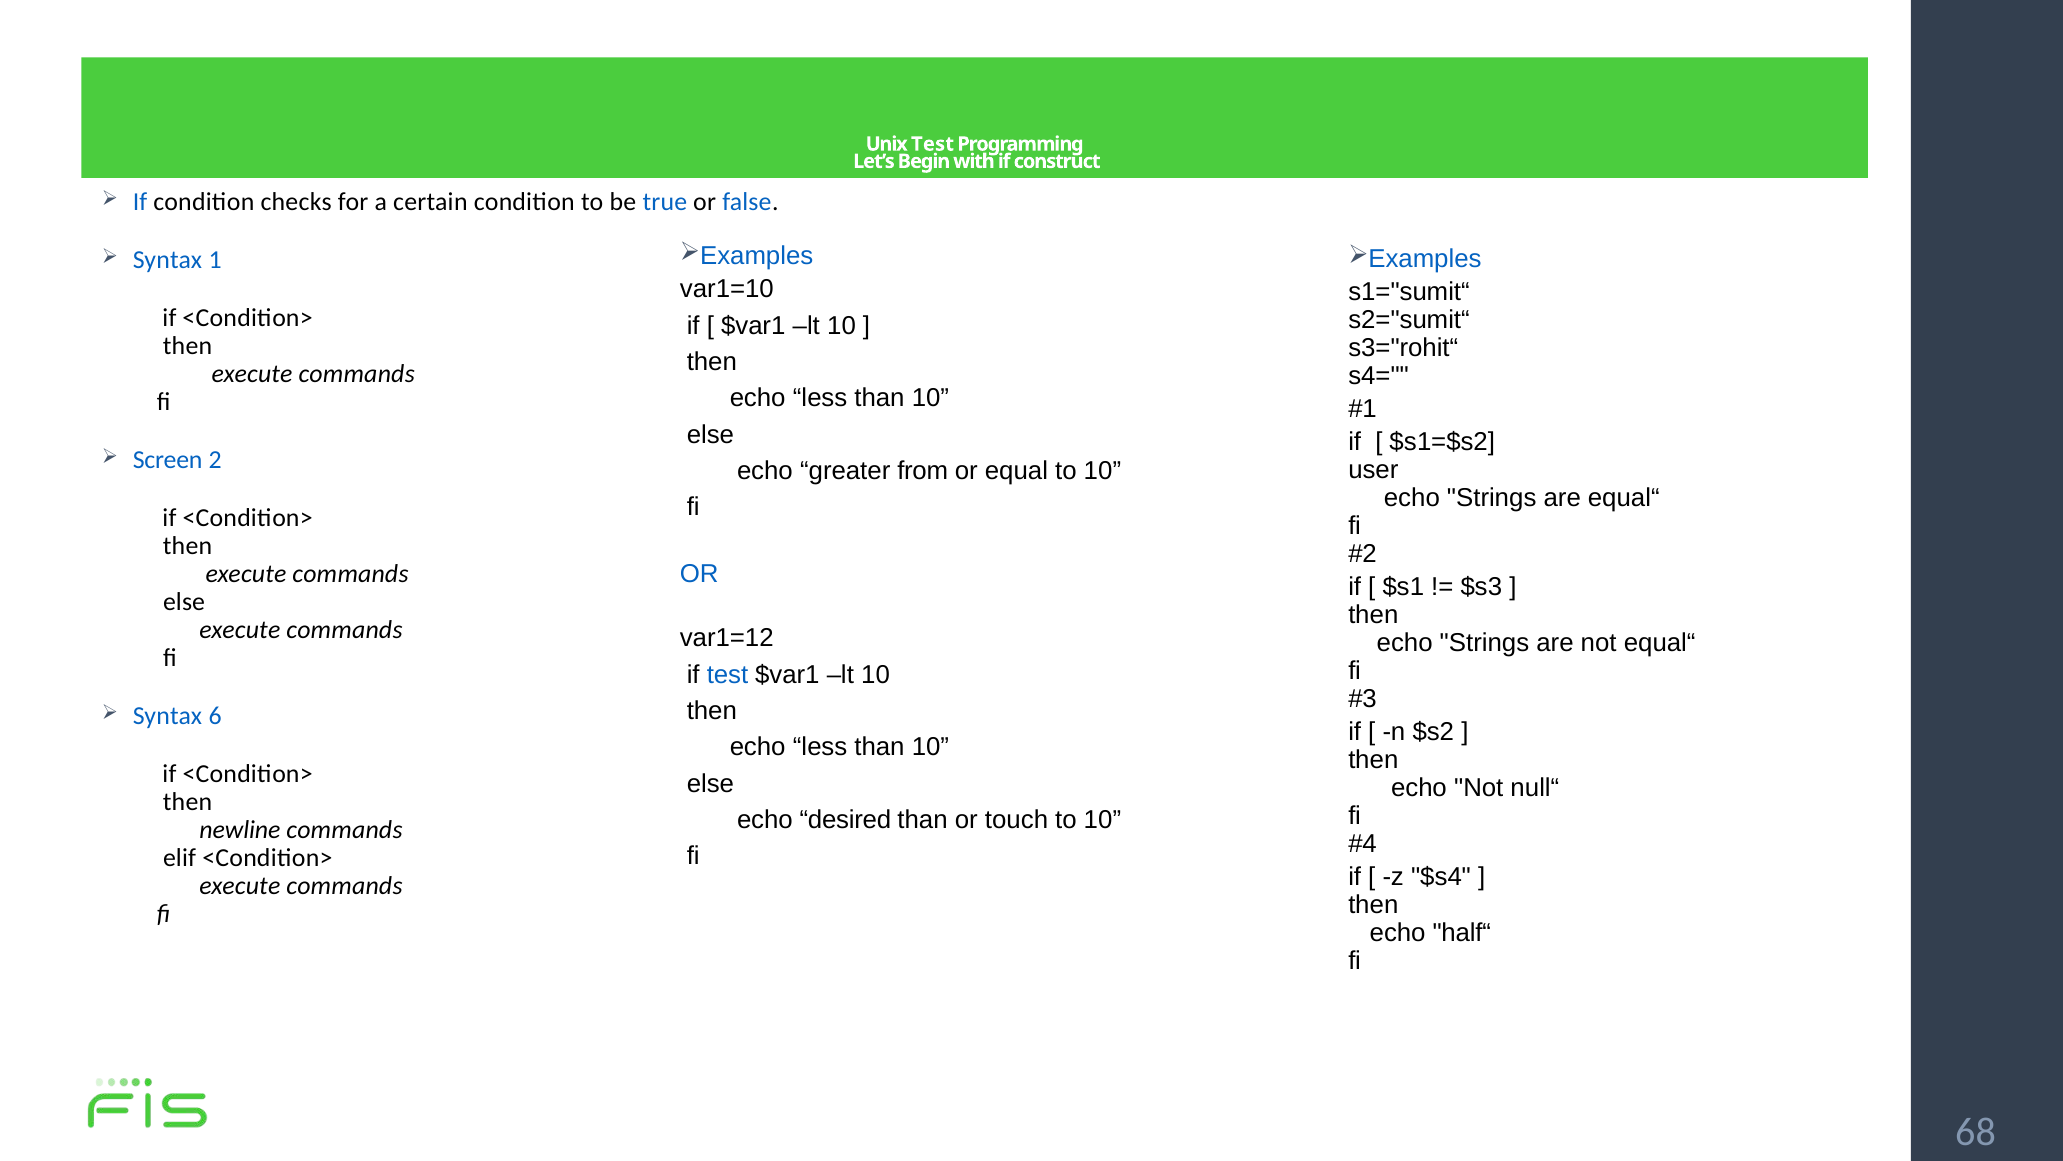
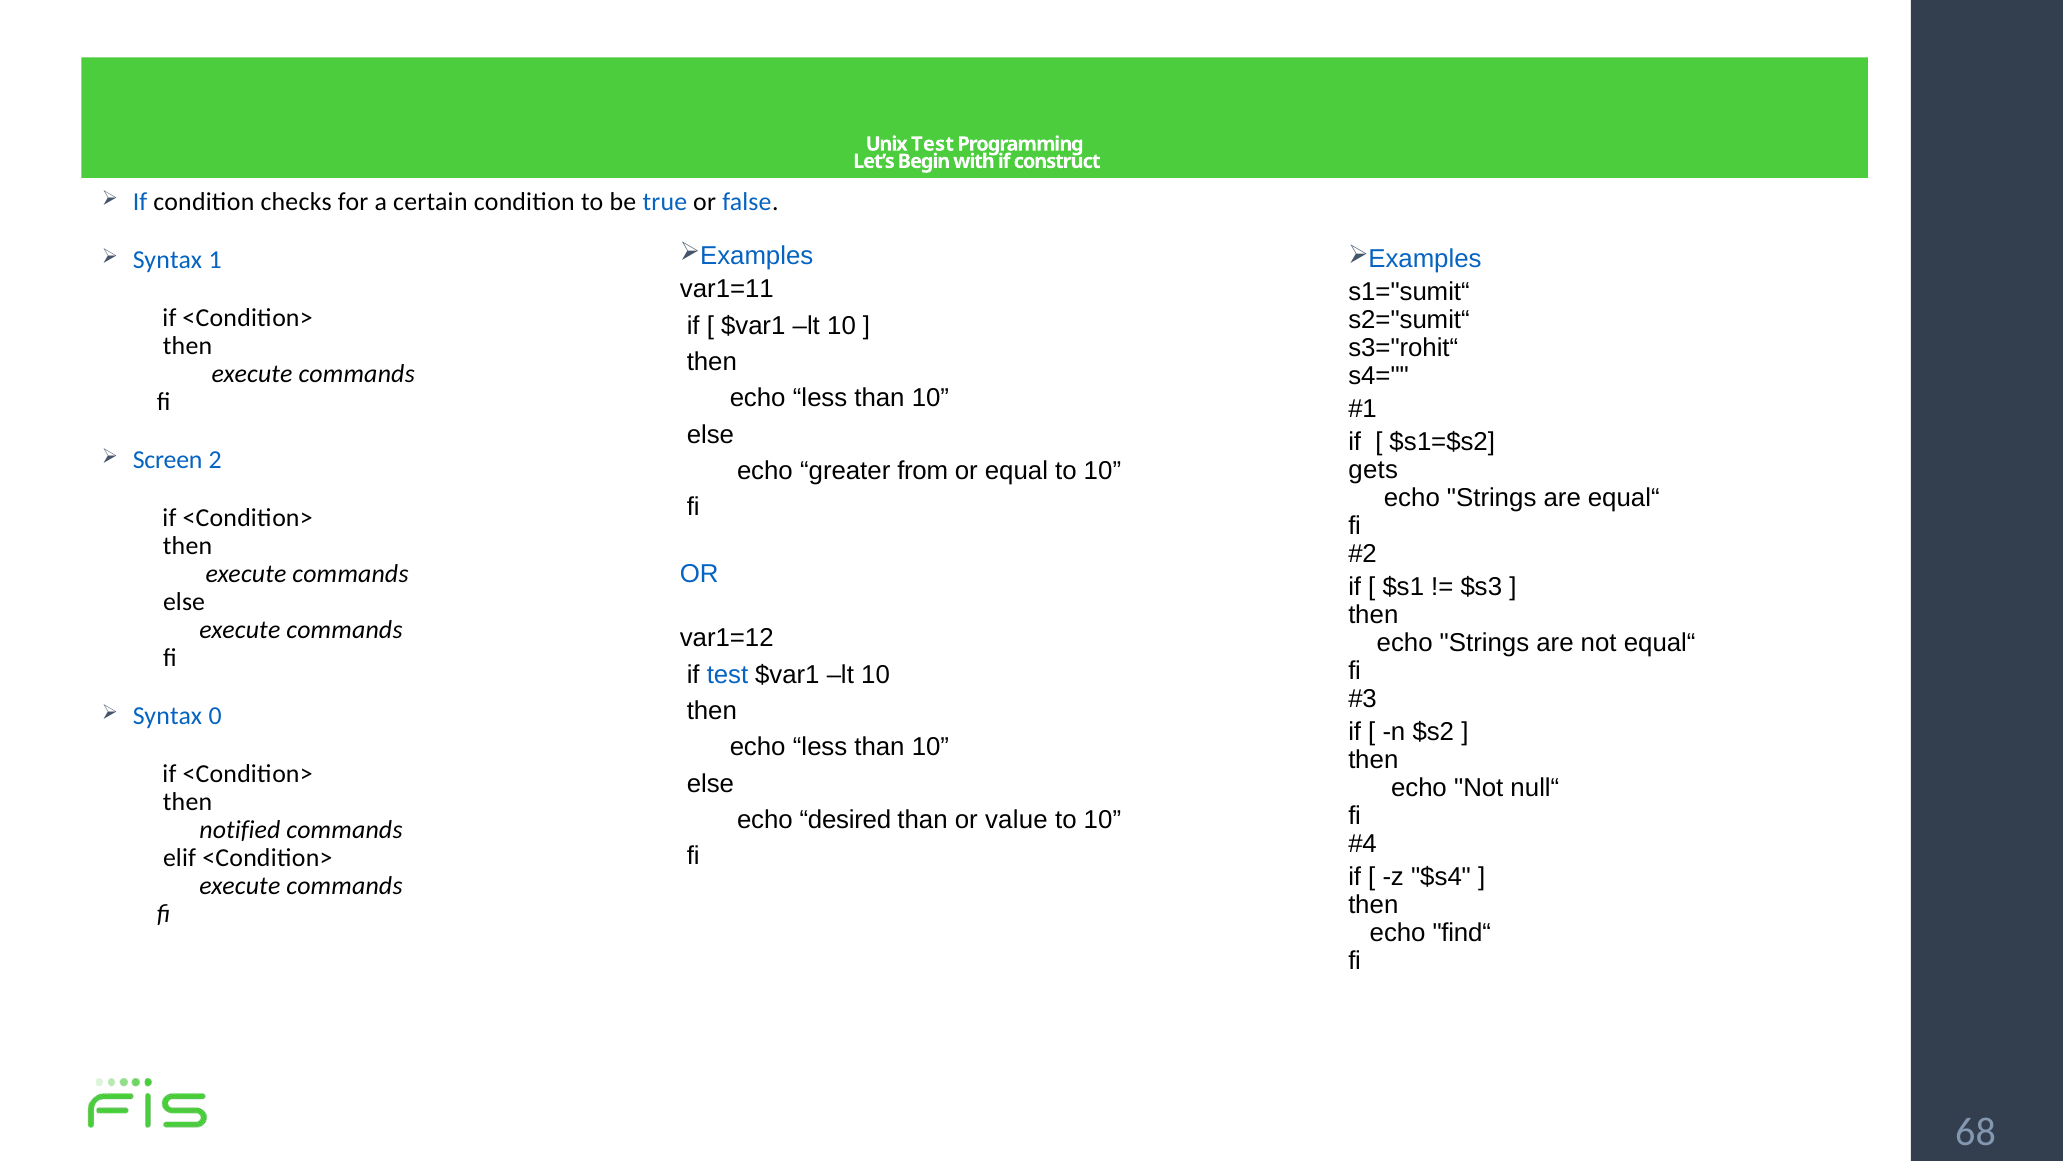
var1=10: var1=10 -> var1=11 (727, 289)
user: user -> gets (1373, 470)
6: 6 -> 0 (215, 715)
touch: touch -> value (1016, 819)
newline: newline -> notified (240, 829)
half“: half“ -> find“ (1462, 933)
